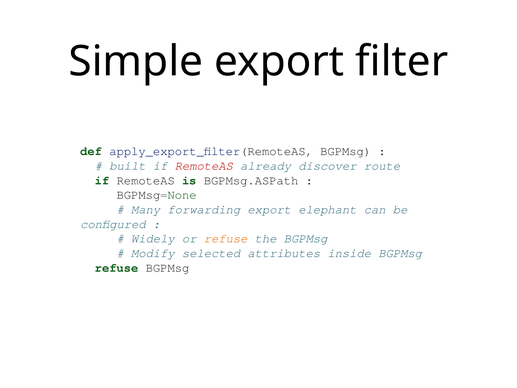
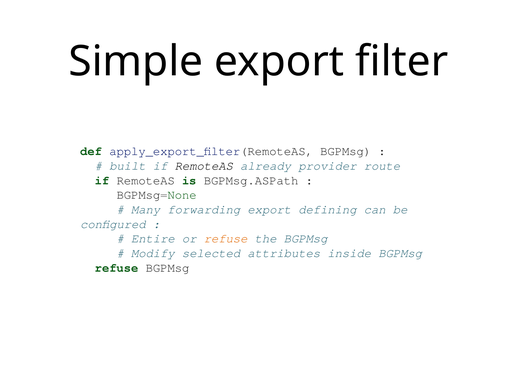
RemoteAS colour: red -> black (204, 166)
discover: discover -> provider (328, 166)
elephant: elephant -> defining (328, 209)
Widely: Widely -> Entire (153, 238)
